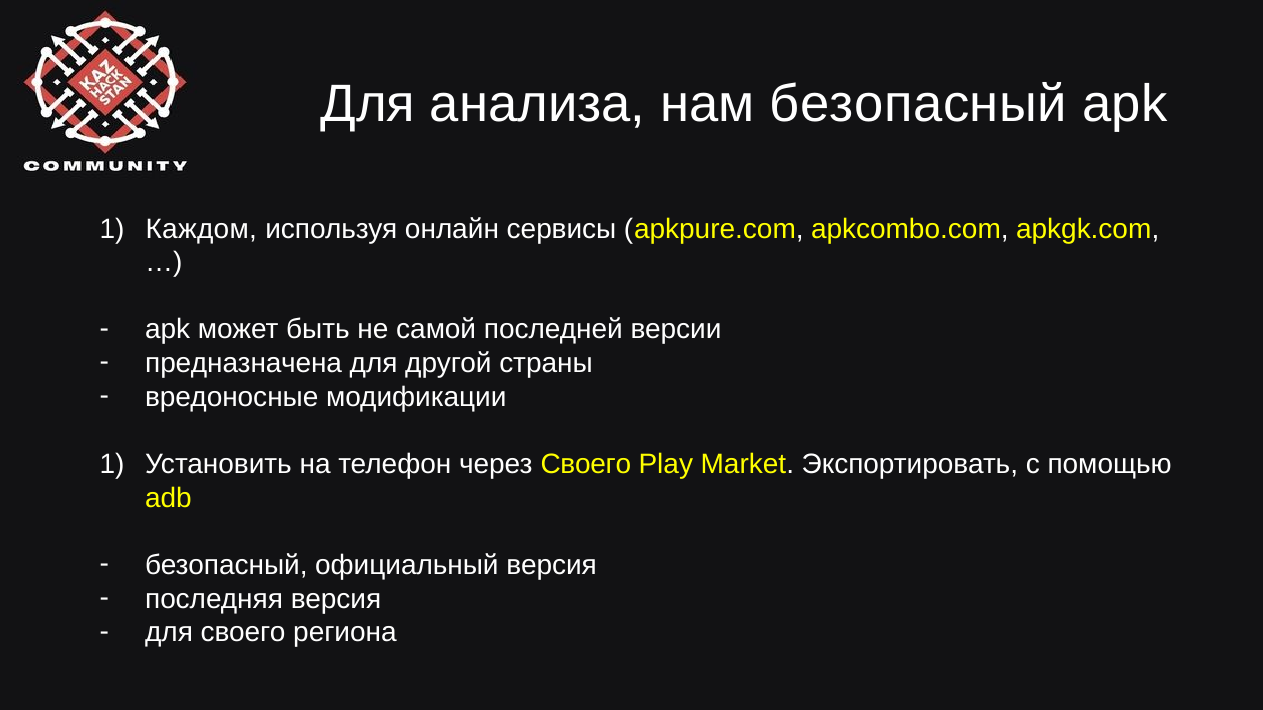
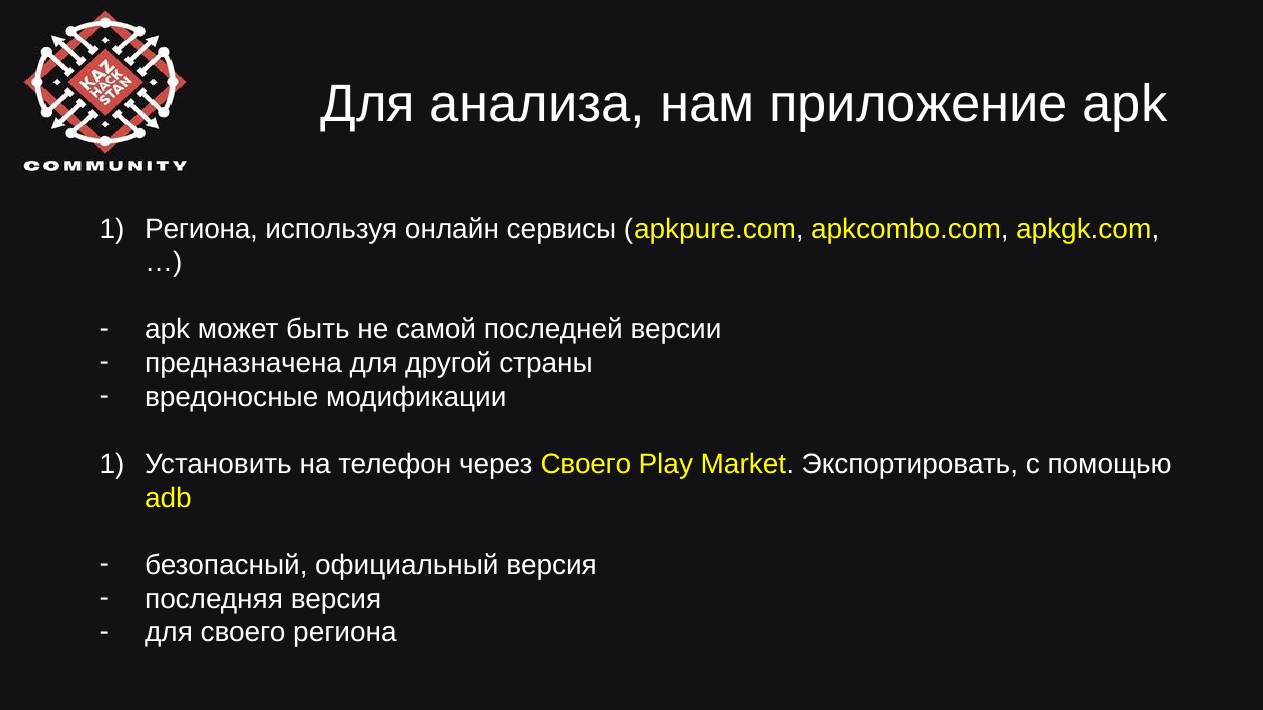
нам безопасный: безопасный -> приложение (919, 104)
Каждом: Каждом -> Региона (202, 229)
